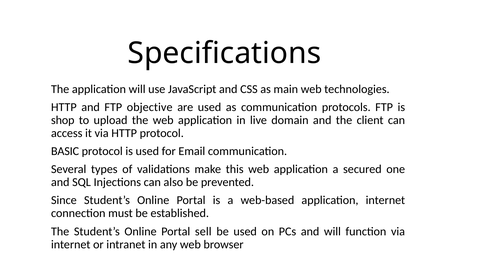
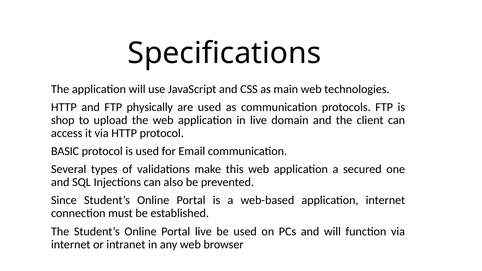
objective: objective -> physically (150, 107)
Portal sell: sell -> live (203, 231)
